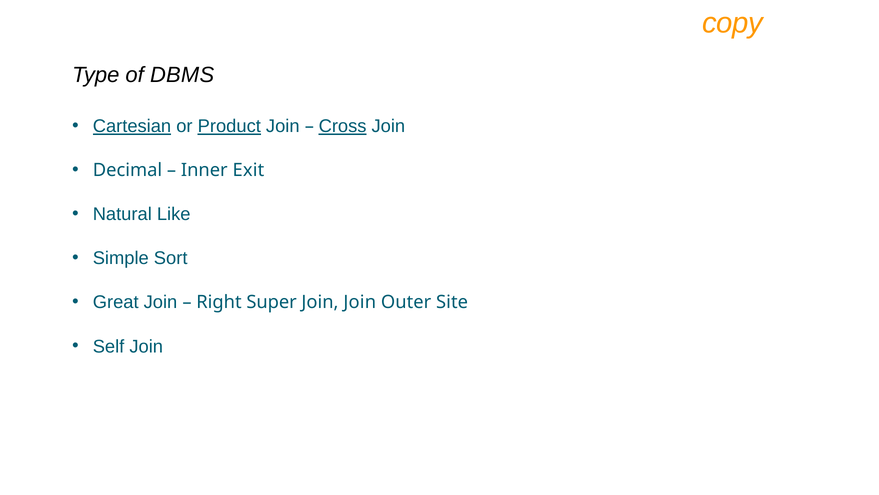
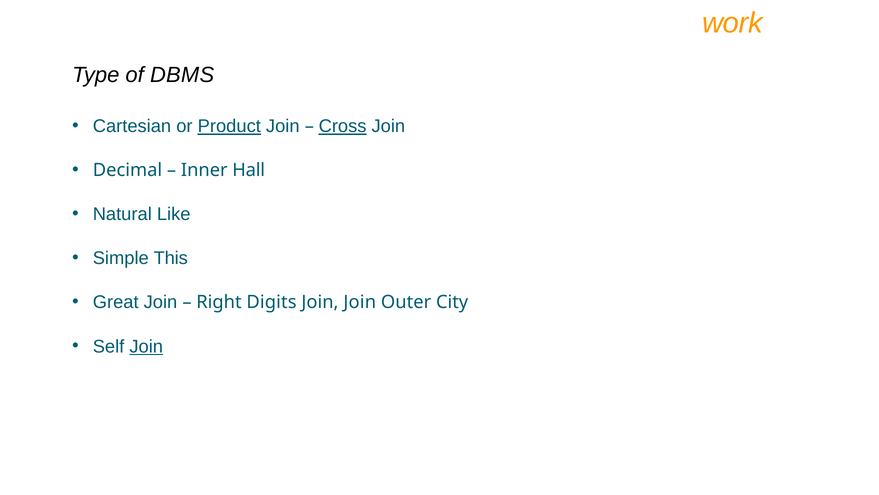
copy: copy -> work (733, 23)
Cartesian underline: present -> none (132, 126)
Exit: Exit -> Hall (249, 170)
Sort: Sort -> This (171, 258)
Super: Super -> Digits (272, 302)
Site: Site -> City (452, 302)
Join underline: none -> present (146, 346)
